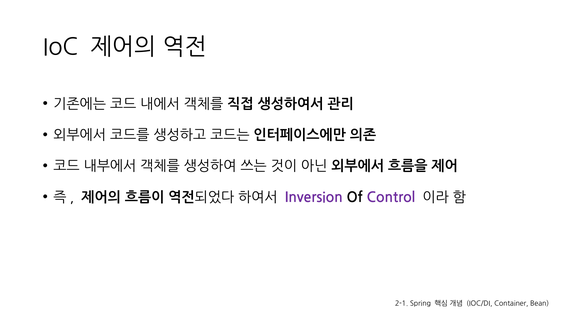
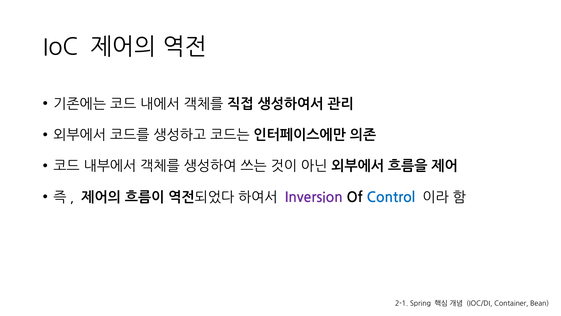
Control colour: purple -> blue (391, 197)
